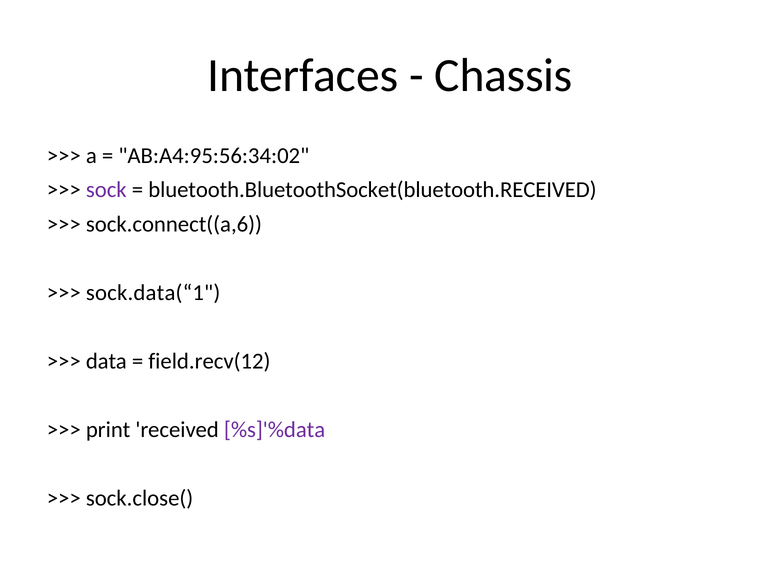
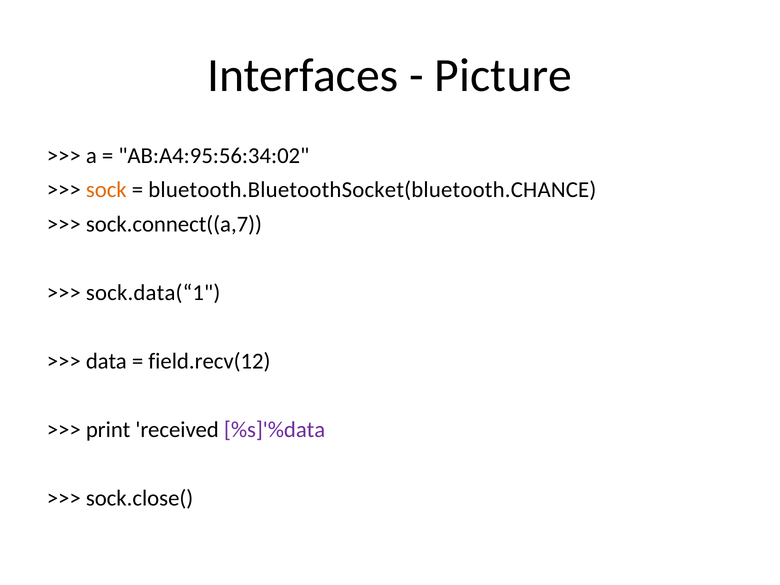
Chassis: Chassis -> Picture (503, 76)
sock colour: purple -> orange (106, 190)
bluetooth.BluetoothSocket(bluetooth.RECEIVED: bluetooth.BluetoothSocket(bluetooth.RECEIVED -> bluetooth.BluetoothSocket(bluetooth.CHANCE (372, 190)
sock.connect((a,6: sock.connect((a,6 -> sock.connect((a,7 (174, 224)
